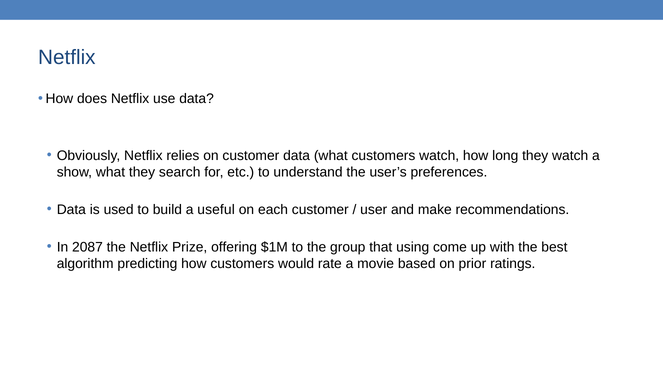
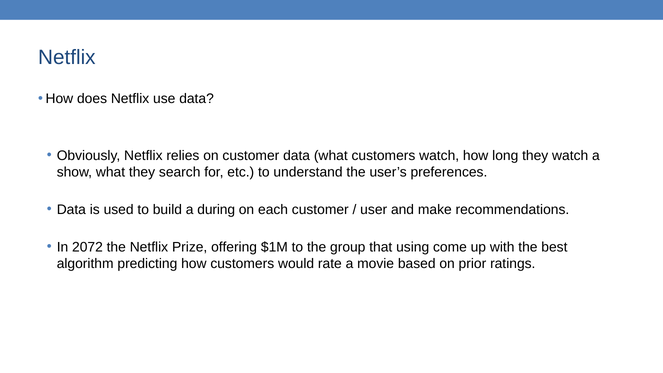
useful: useful -> during (216, 210)
2087: 2087 -> 2072 (87, 247)
